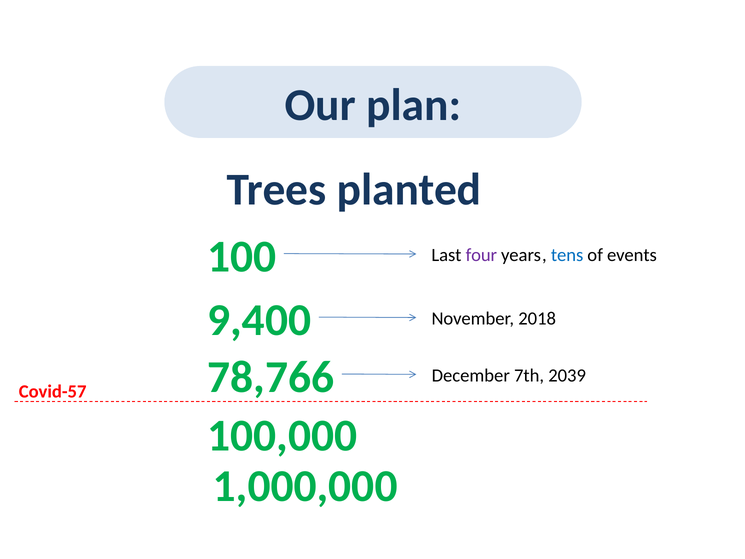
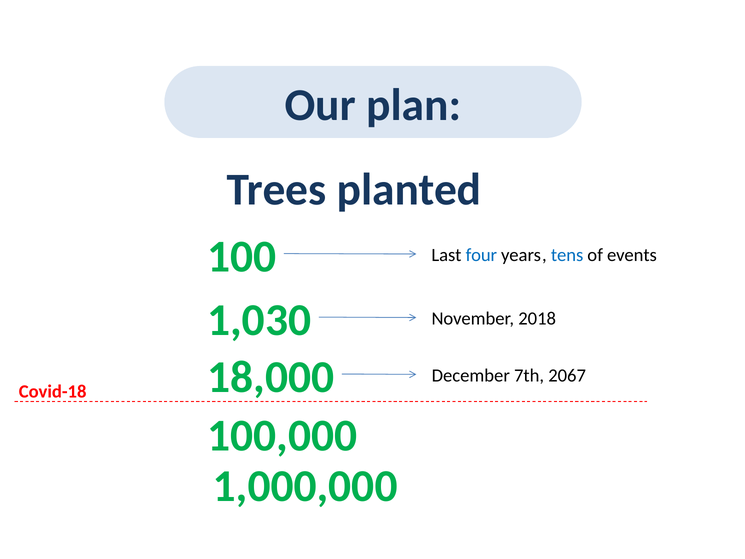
four colour: purple -> blue (481, 255)
9,400: 9,400 -> 1,030 (259, 320)
78,766: 78,766 -> 18,000 (271, 377)
2039: 2039 -> 2067 (567, 375)
Covid-57: Covid-57 -> Covid-18 (53, 391)
